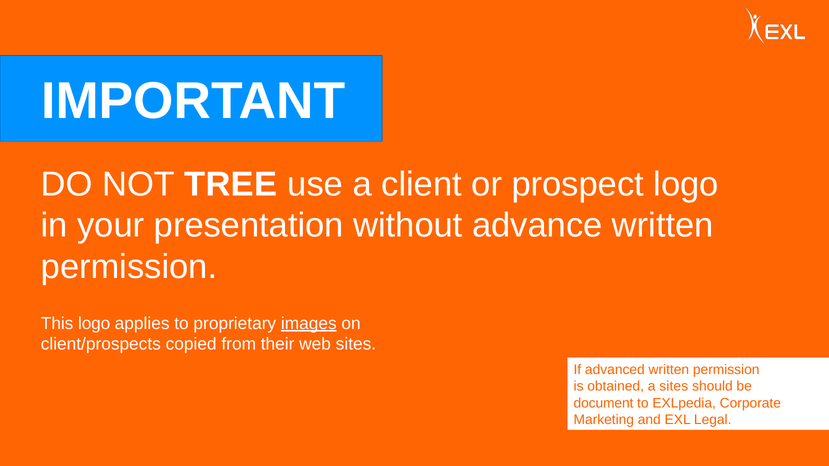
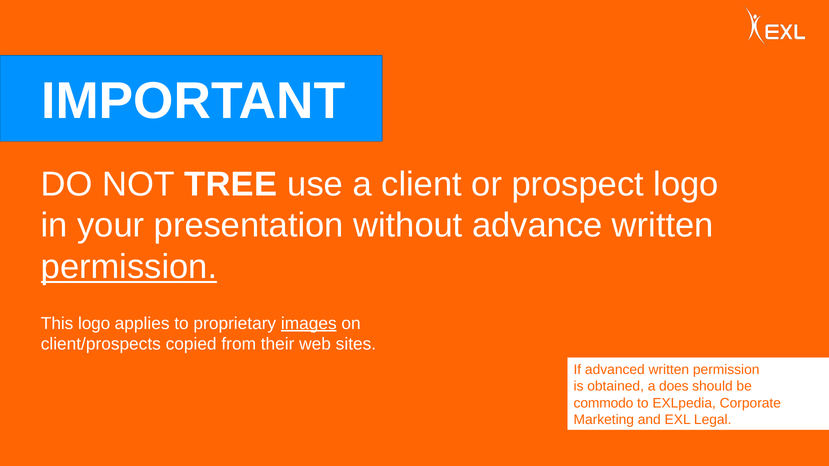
permission underline: none -> present (129, 267)
a sites: sites -> does (674, 387)
document: document -> commodo (604, 403)
